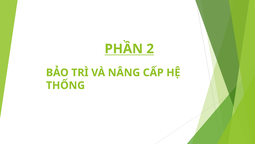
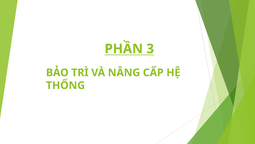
2: 2 -> 3 (150, 49)
